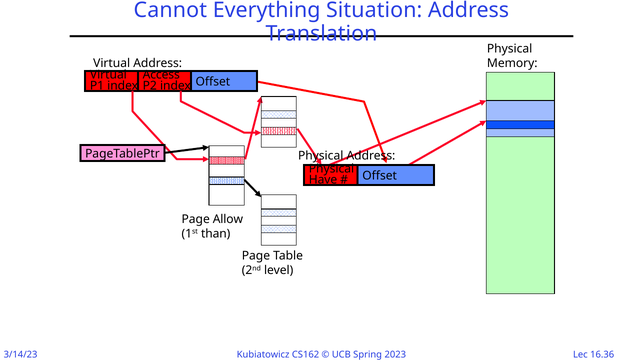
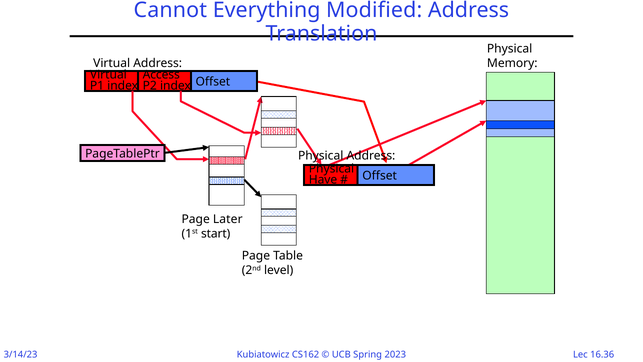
Situation: Situation -> Modified (374, 10)
Allow: Allow -> Later (228, 219)
than: than -> start (216, 233)
